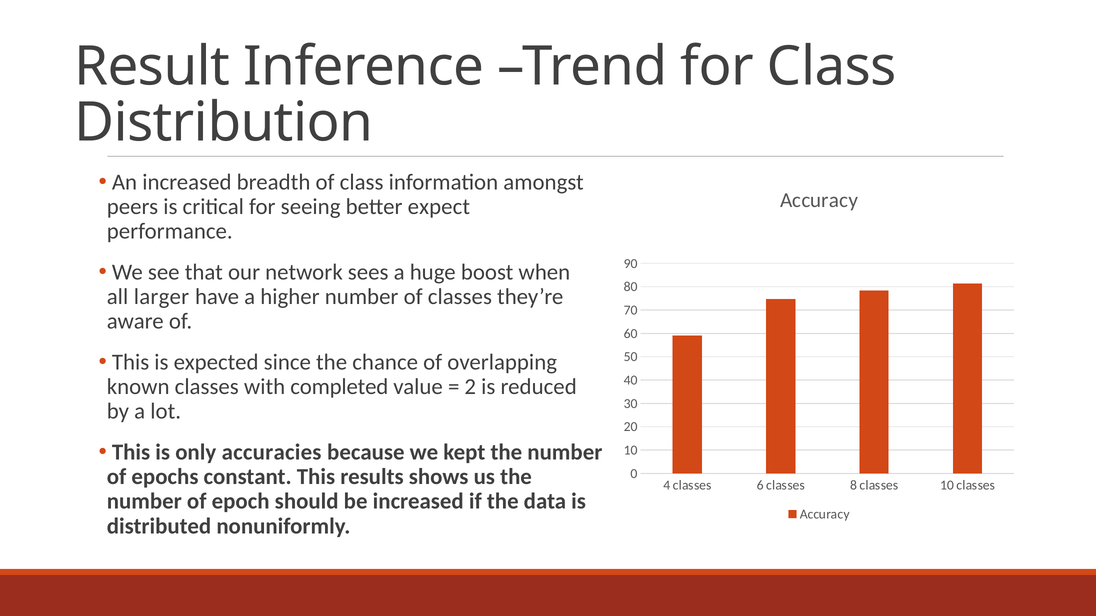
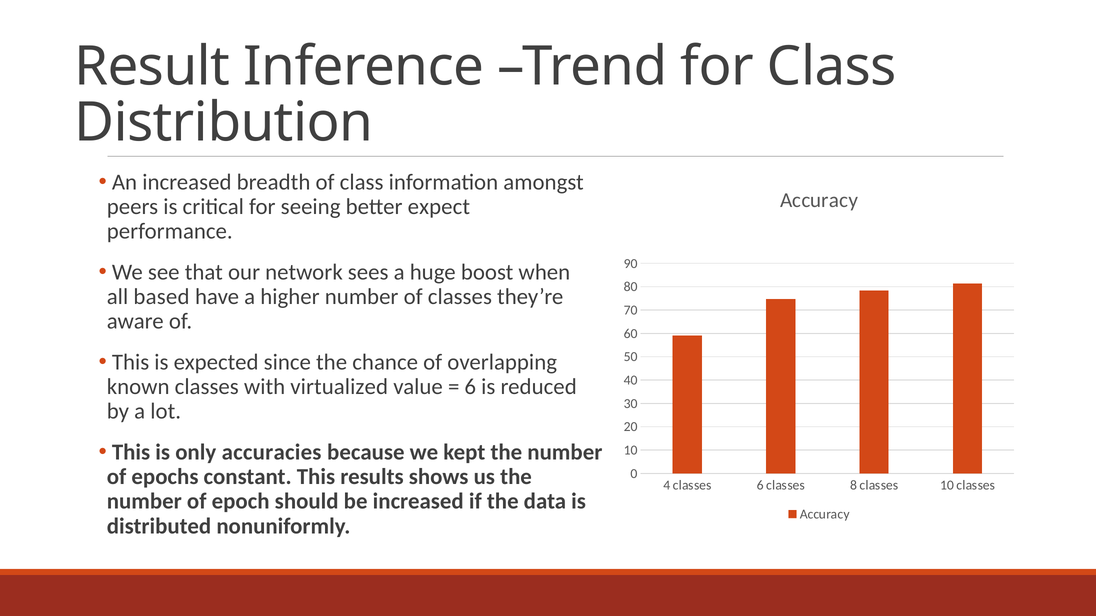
larger: larger -> based (161, 297)
completed: completed -> virtualized (339, 387)
2: 2 -> 6 (470, 387)
